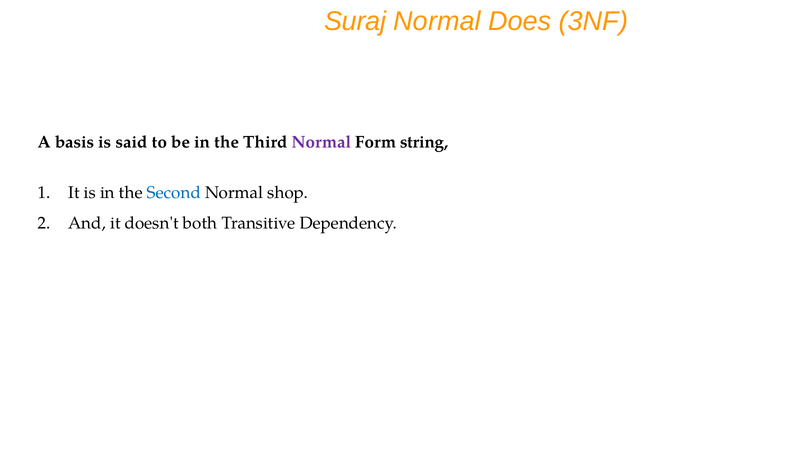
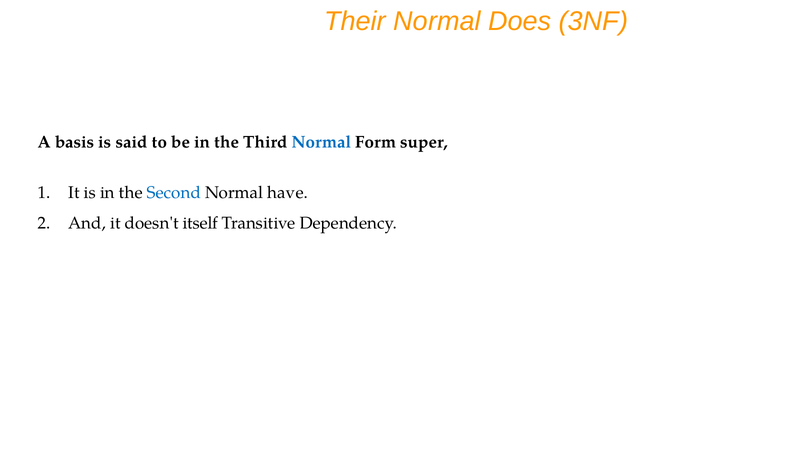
Suraj: Suraj -> Their (355, 21)
Normal colour: purple -> blue (322, 142)
string: string -> super (424, 142)
shop: shop -> have (288, 193)
both: both -> itself (200, 223)
